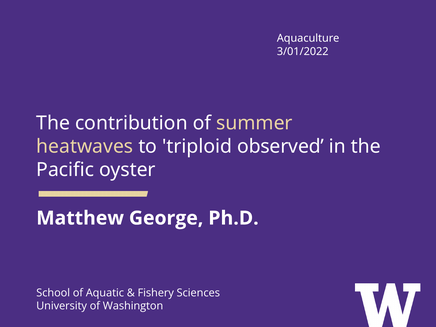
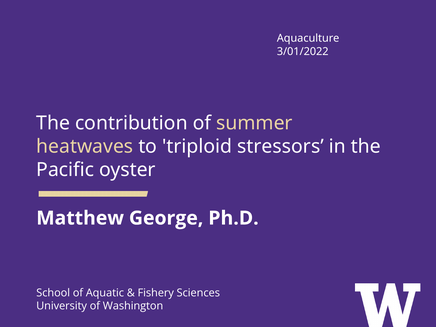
observed: observed -> stressors (280, 147)
